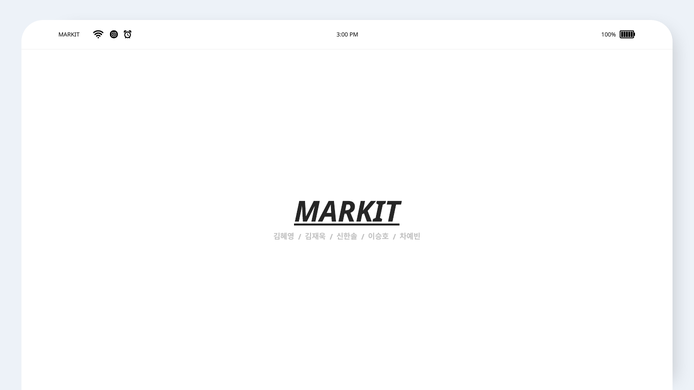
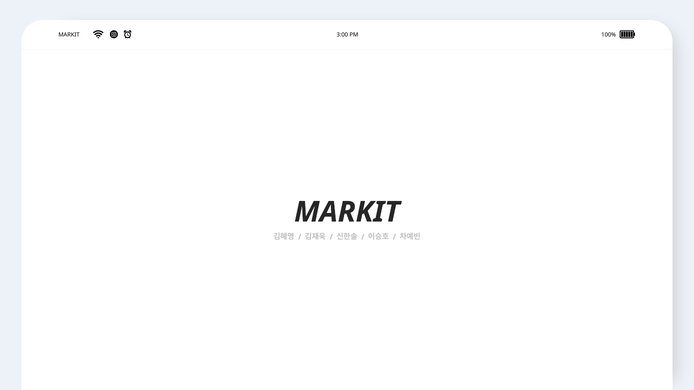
MARKIT underline: present -> none (347, 212)
